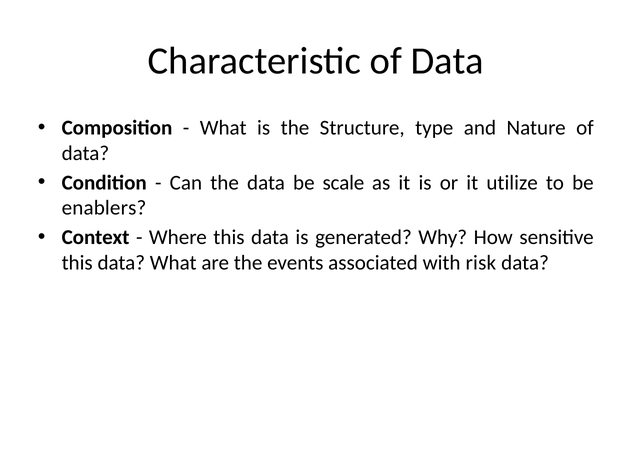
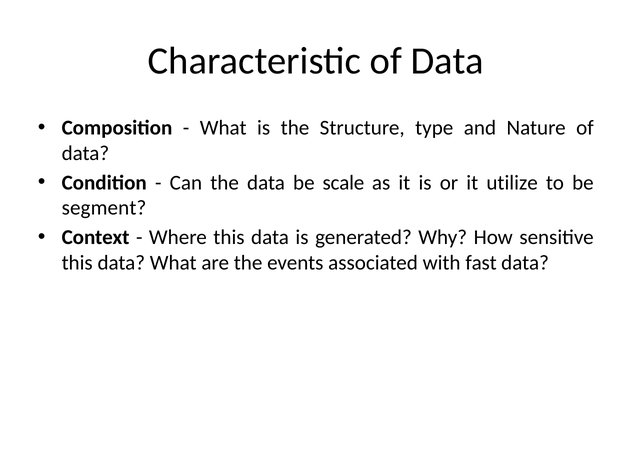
enablers: enablers -> segment (104, 208)
risk: risk -> fast (481, 263)
